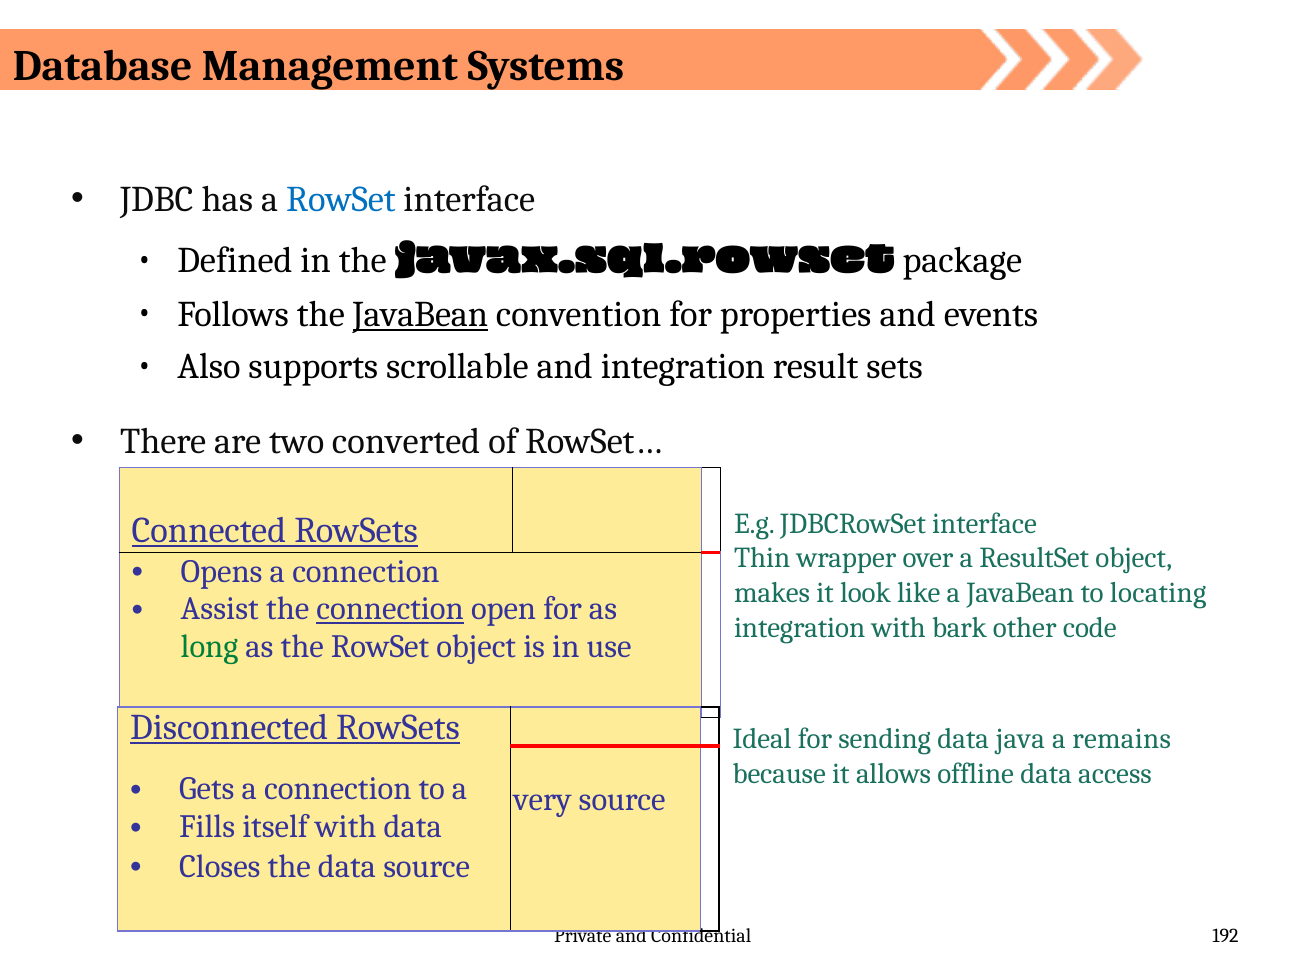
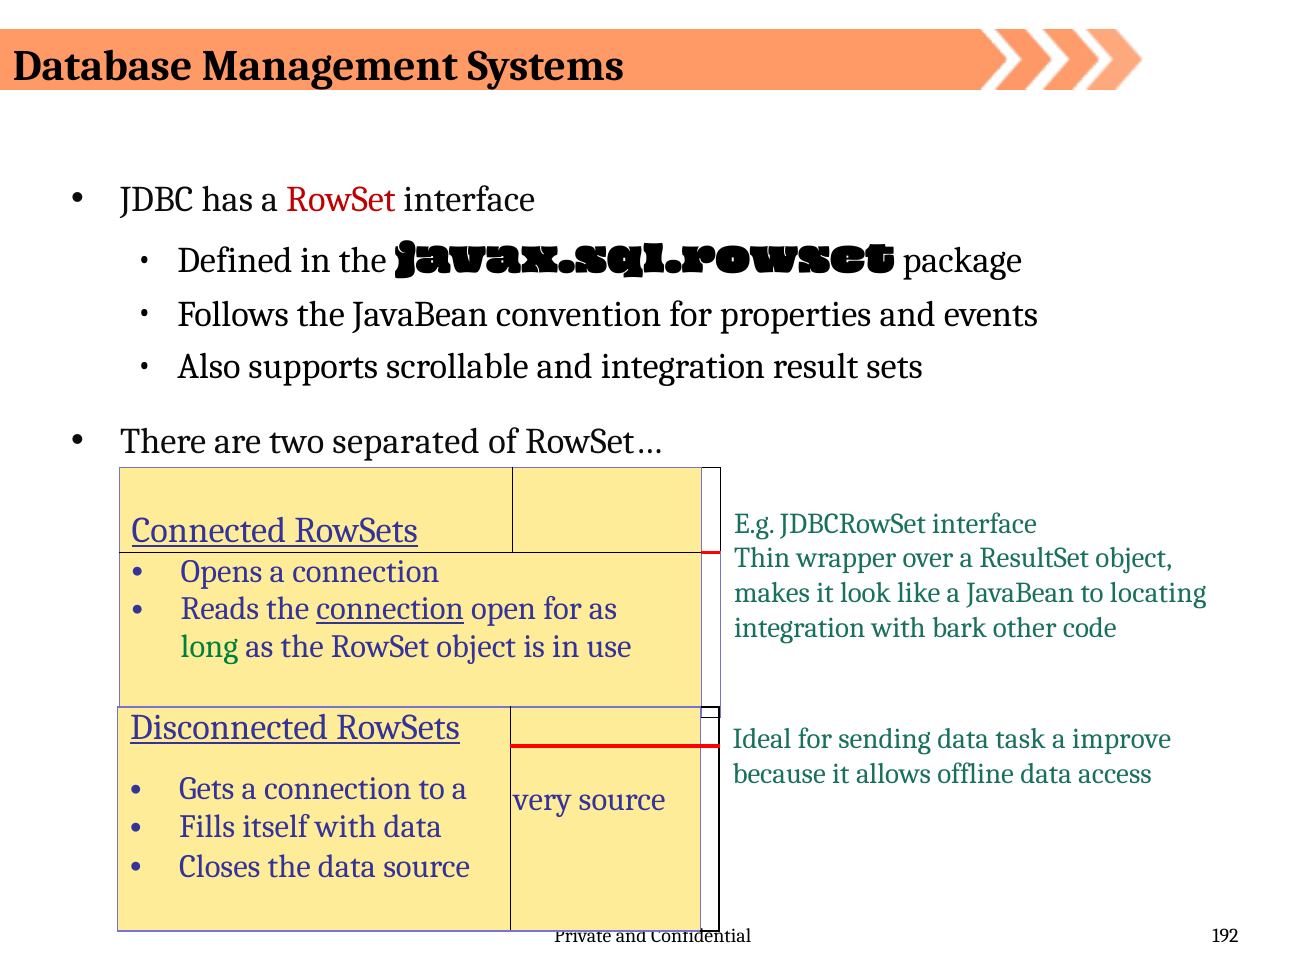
RowSet colour: blue -> red (341, 200)
JavaBean underline: present -> none (420, 315)
converted: converted -> separated (406, 442)
Assist: Assist -> Reads (220, 609)
java: java -> task (1020, 739)
remains: remains -> improve (1122, 739)
